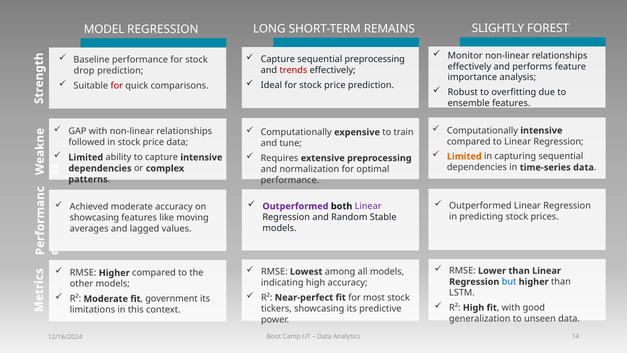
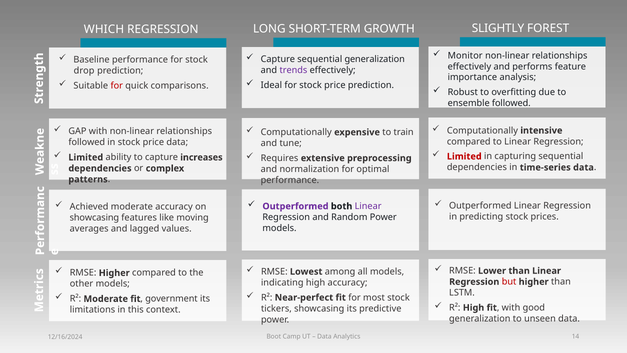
REMAINS: REMAINS -> GROWTH (389, 29)
MODEL: MODEL -> WHICH (104, 29)
sequential preprocessing: preprocessing -> generalization (375, 59)
trends colour: red -> purple (293, 70)
ensemble features: features -> followed (511, 103)
Limited colour: orange -> red (464, 156)
capture intensive: intensive -> increases (201, 157)
Random Stable: Stable -> Power (383, 217)
but colour: blue -> red (509, 282)
